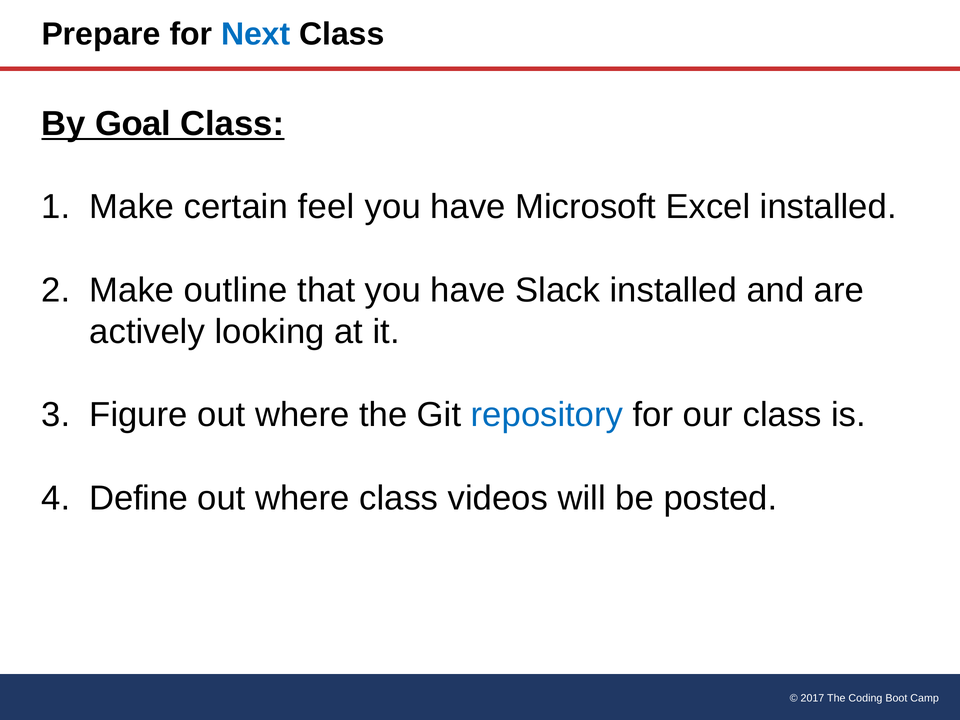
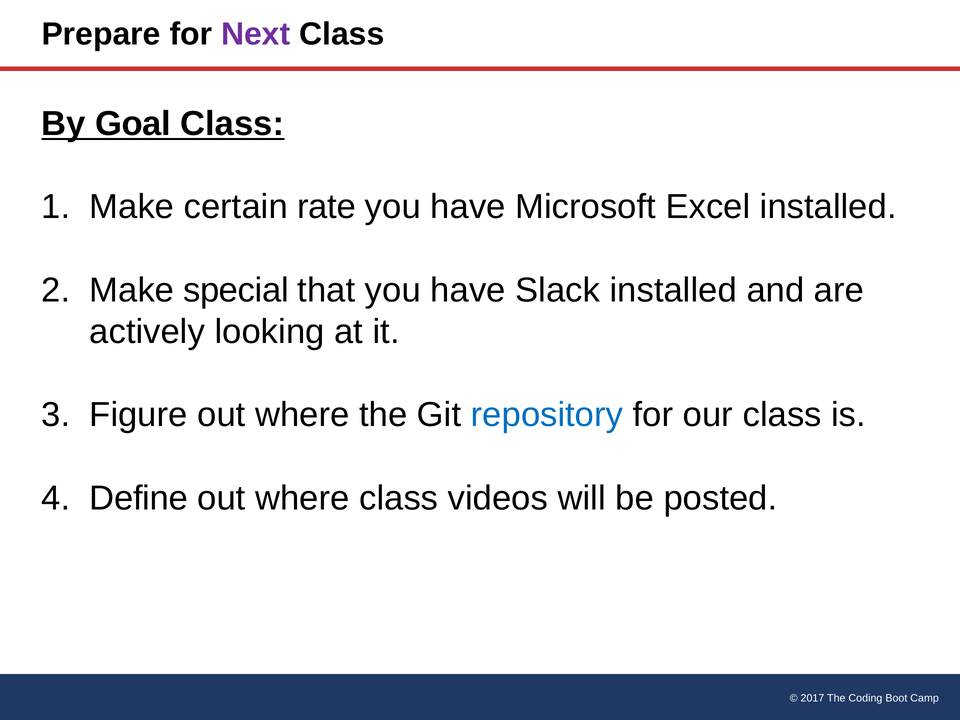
Next colour: blue -> purple (256, 34)
feel: feel -> rate (327, 207)
outline: outline -> special (236, 290)
